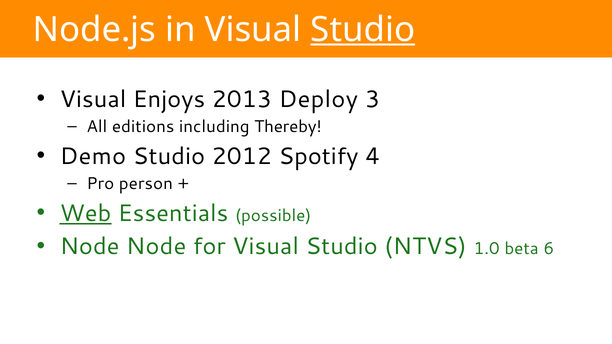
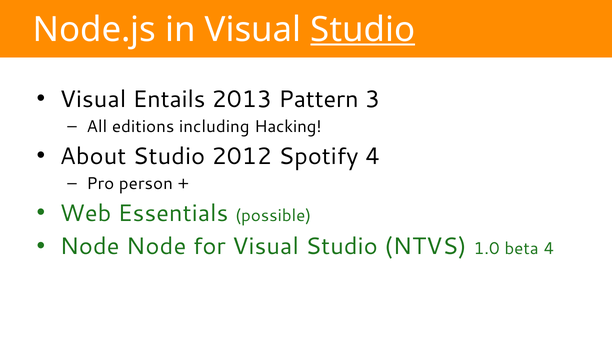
Enjoys: Enjoys -> Entails (169, 99)
Deploy: Deploy -> Pattern (319, 99)
Thereby: Thereby -> Hacking (288, 127)
Demo: Demo -> About (93, 156)
Web underline: present -> none (86, 214)
beta 6: 6 -> 4 (549, 249)
